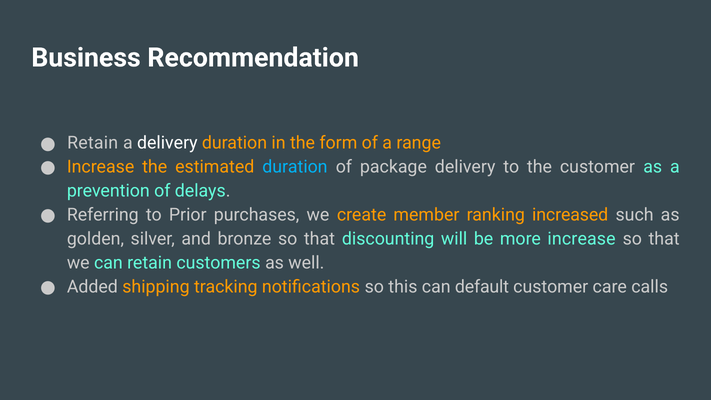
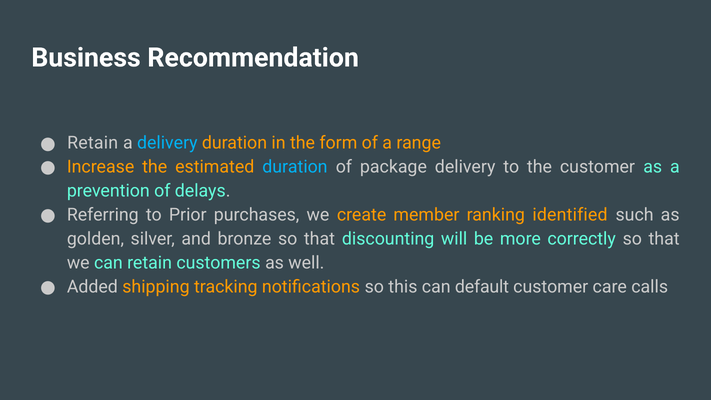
delivery colour: white -> light blue (167, 143)
increased: increased -> identified (570, 215)
more increase: increase -> correctly (582, 239)
